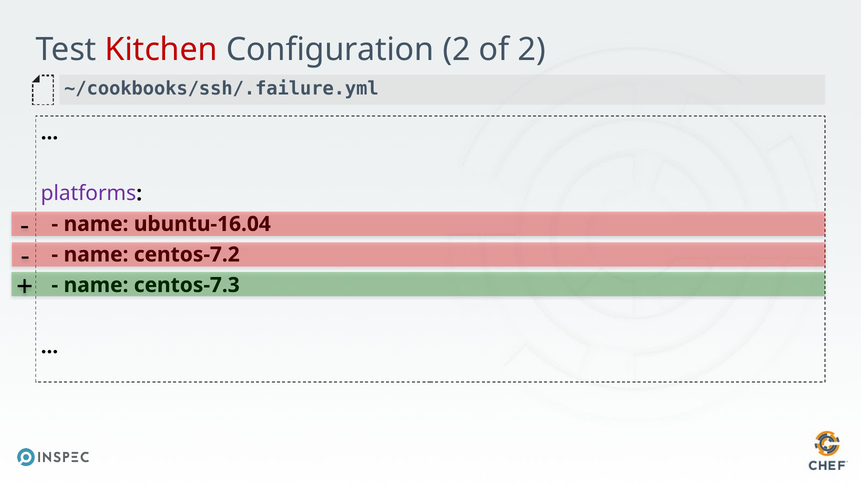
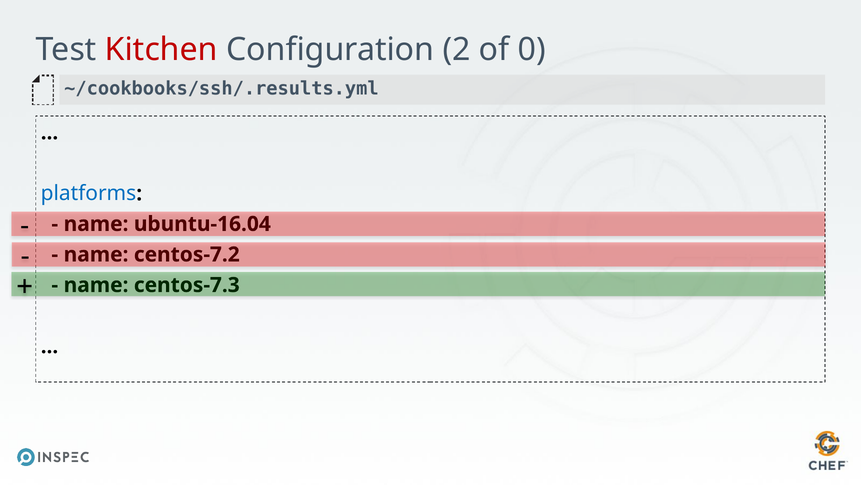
of 2: 2 -> 0 (532, 49)
~/cookbooks/ssh/.failure.yml: ~/cookbooks/ssh/.failure.yml -> ~/cookbooks/ssh/.results.yml (221, 88)
platforms colour: purple -> blue (88, 193)
